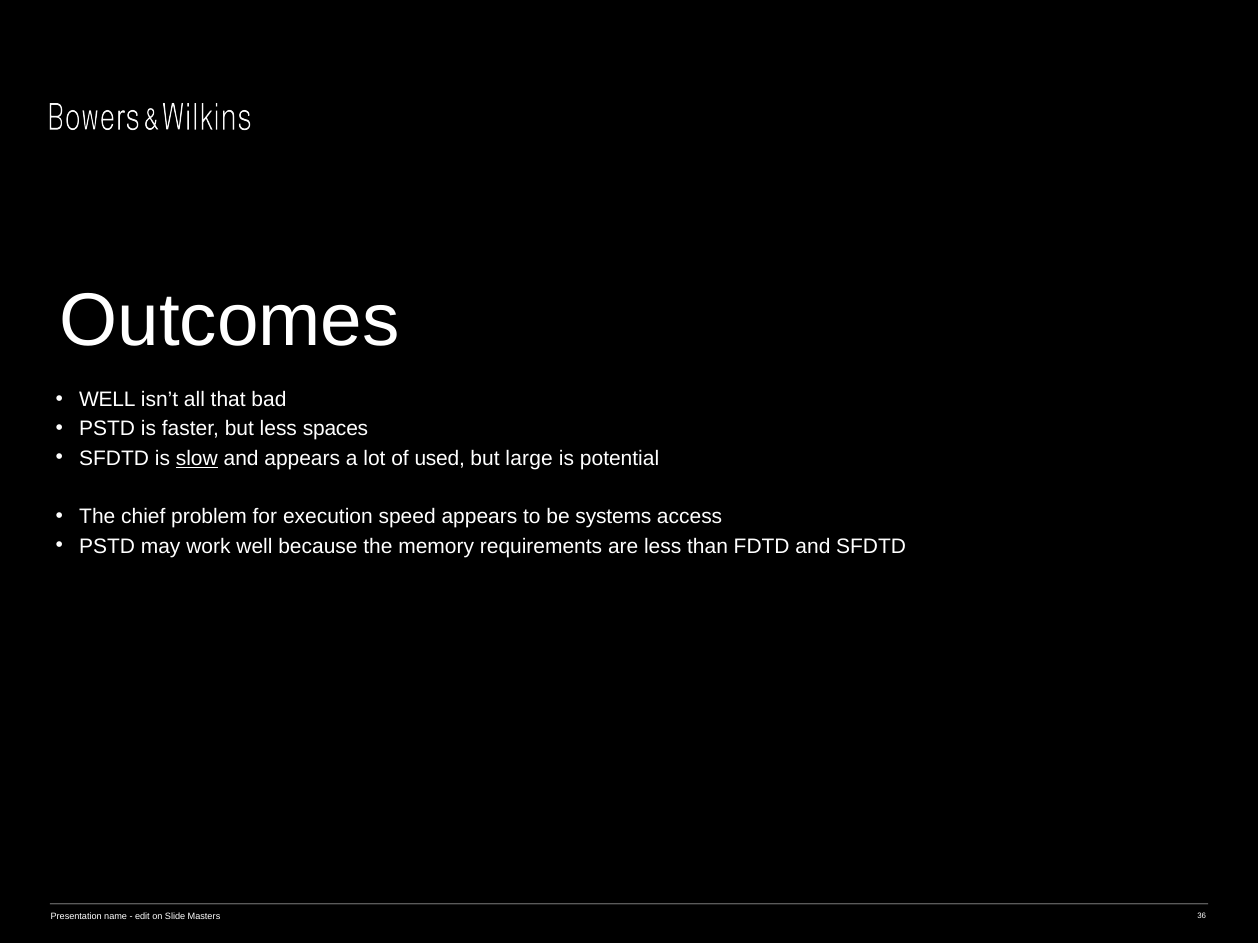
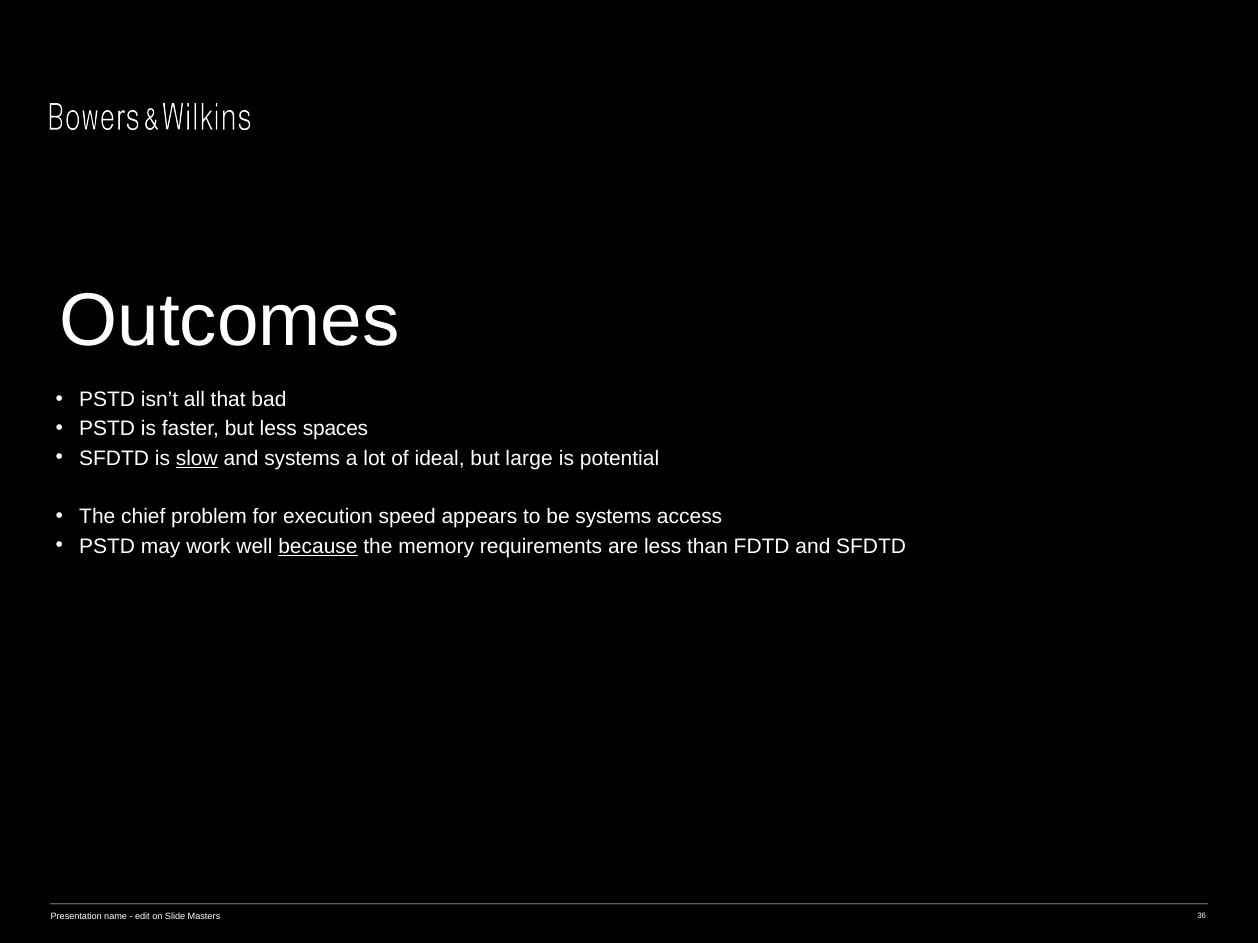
WELL: WELL -> PSTD (107, 400)
and appears: appears -> systems (302, 458)
used: used -> ideal (440, 458)
because underline: none -> present (318, 546)
